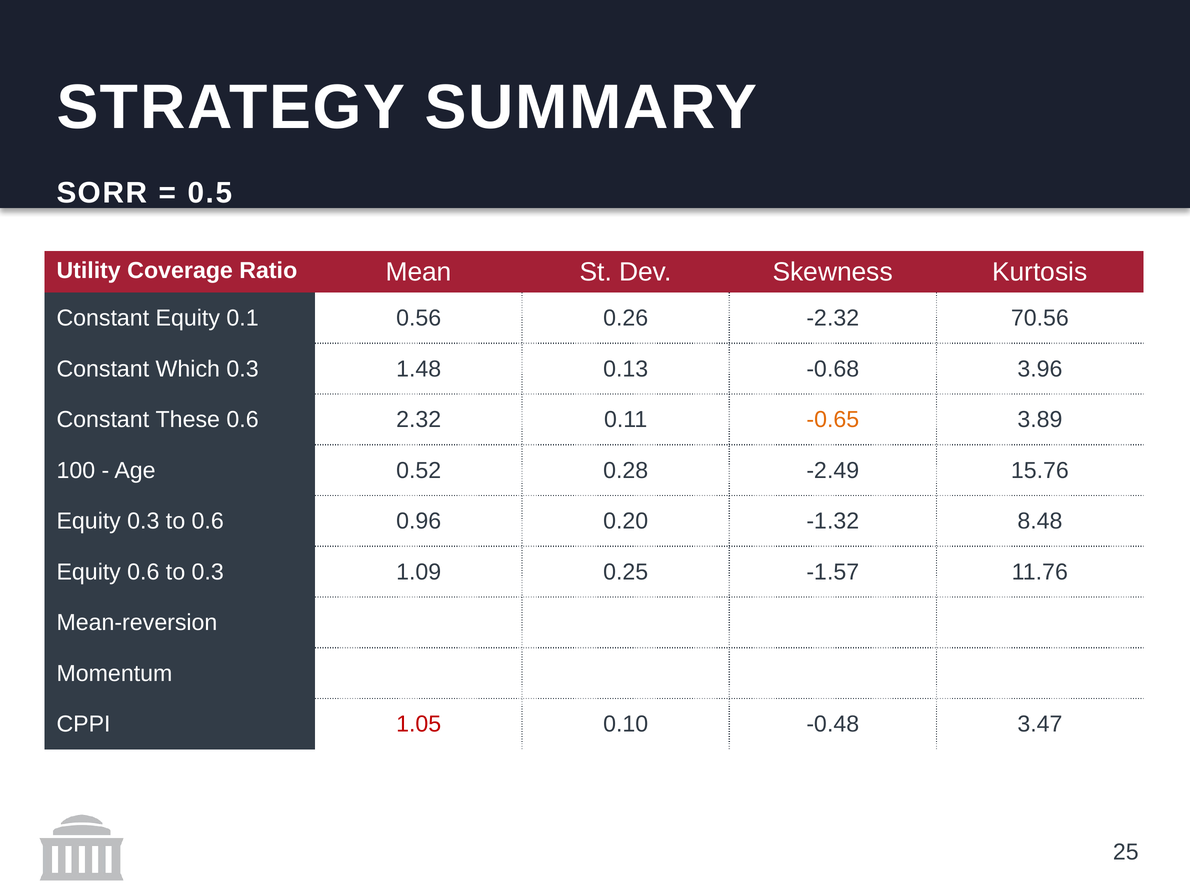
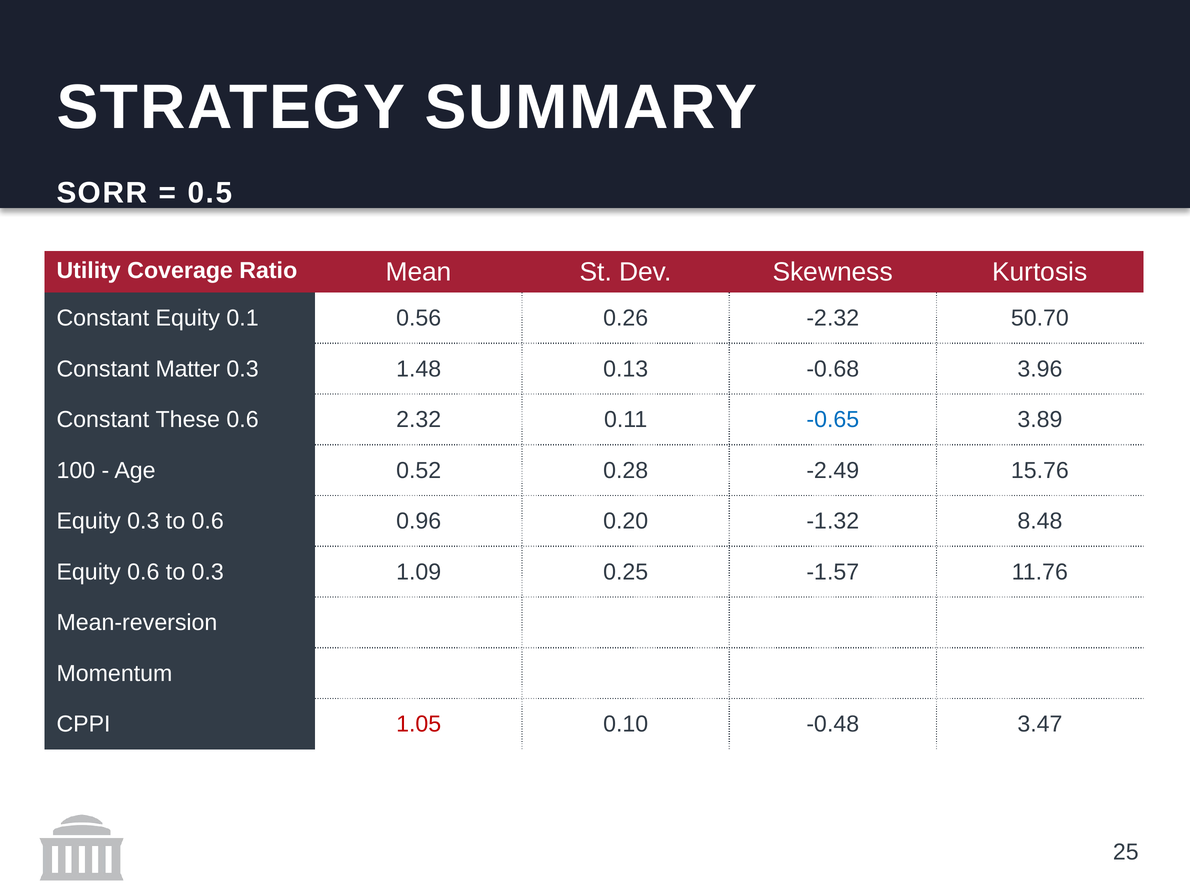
70.56: 70.56 -> 50.70 (1040, 318)
Which: Which -> Matter (188, 369)
-0.65 colour: orange -> blue (833, 420)
